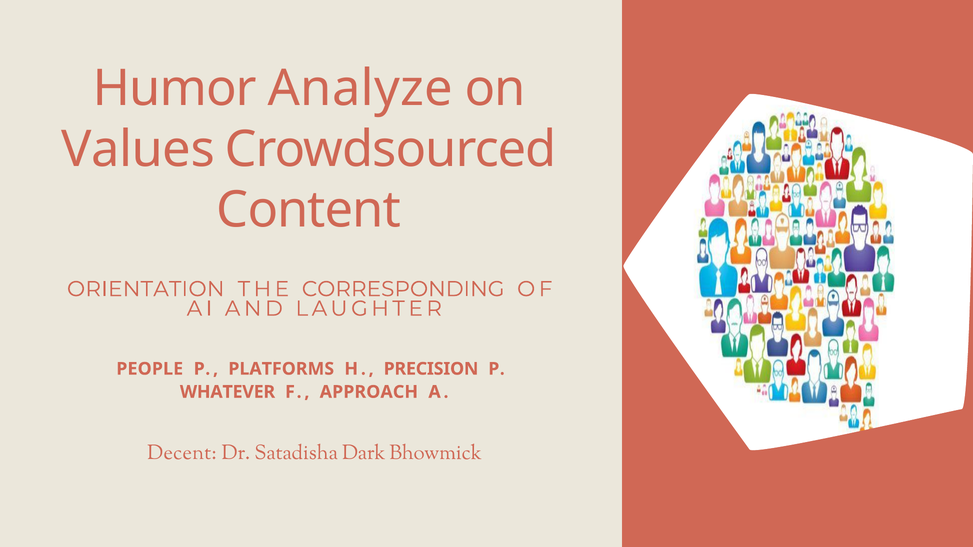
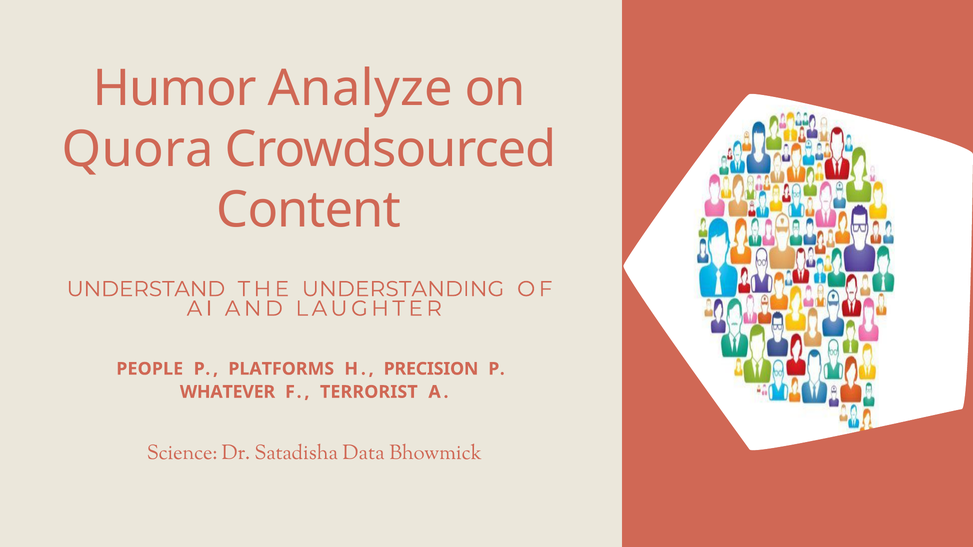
Values: Values -> Quora (138, 149)
ORIENTATION: ORIENTATION -> UNDERSTAND (146, 289)
CORRESPONDING: CORRESPONDING -> UNDERSTANDING (403, 289)
APPROACH: APPROACH -> TERRORIST (369, 392)
Decent: Decent -> Science (182, 453)
Dark: Dark -> Data (364, 453)
